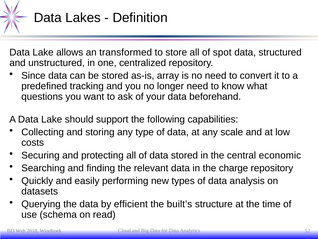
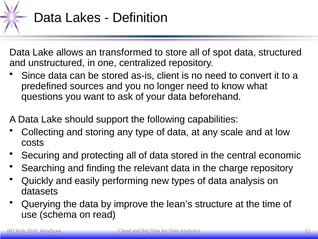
array: array -> client (168, 75)
tracking: tracking -> sources (87, 86)
efficient: efficient -> improve (131, 204)
built’s: built’s -> lean’s (179, 204)
